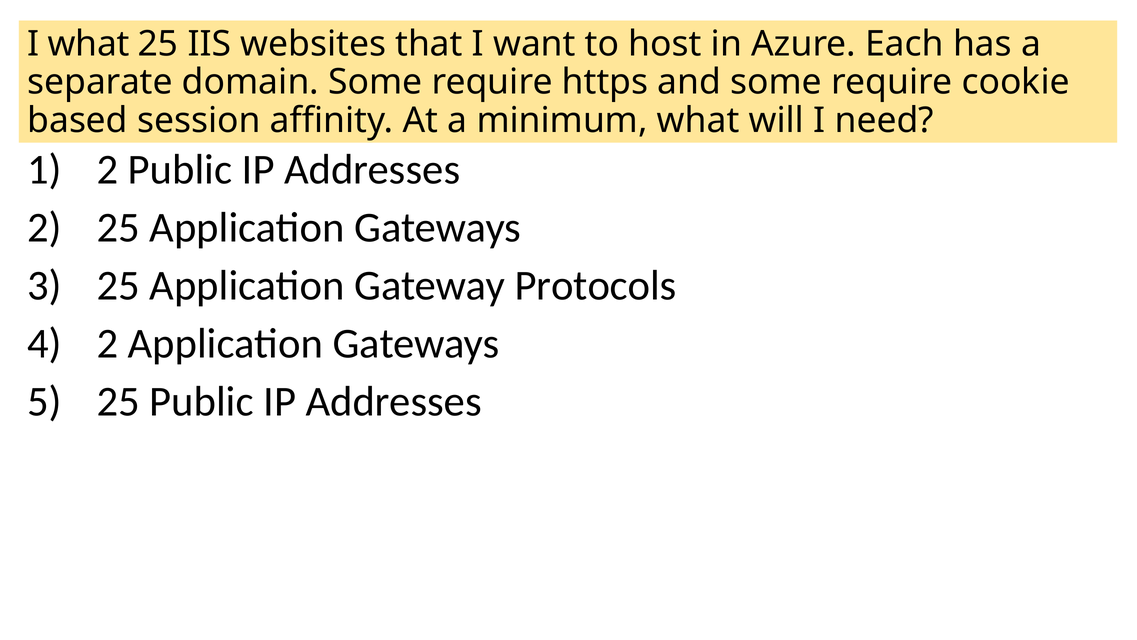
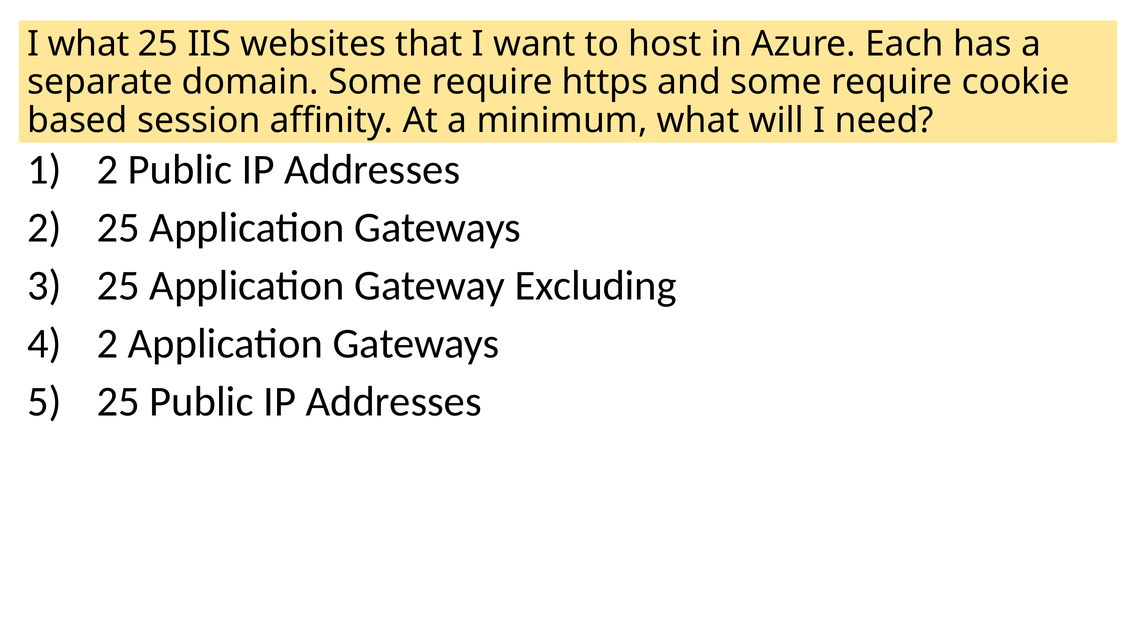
Protocols: Protocols -> Excluding (596, 285)
